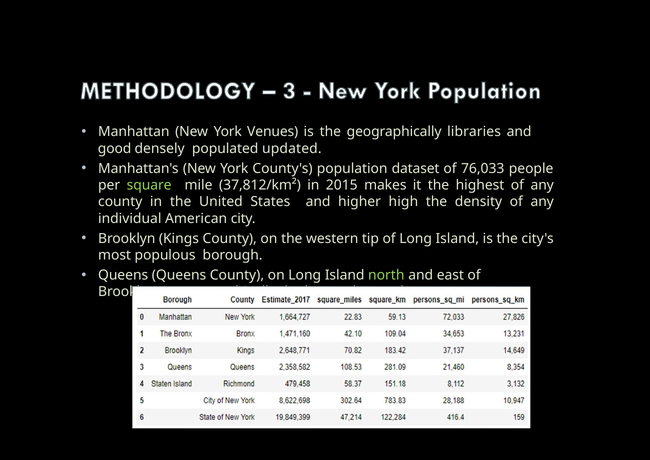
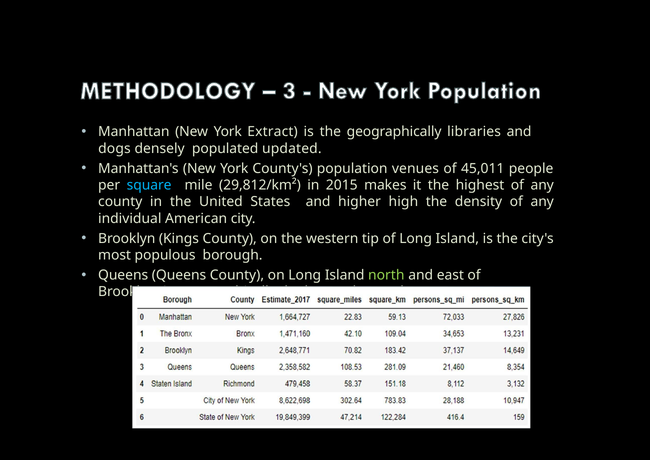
Venues: Venues -> Extract (273, 132)
good: good -> dogs (114, 148)
dataset: dataset -> venues (415, 168)
76,033: 76,033 -> 45,011 (483, 168)
square colour: light green -> light blue (149, 185)
37,812/km²: 37,812/km² -> 29,812/km² (260, 185)
